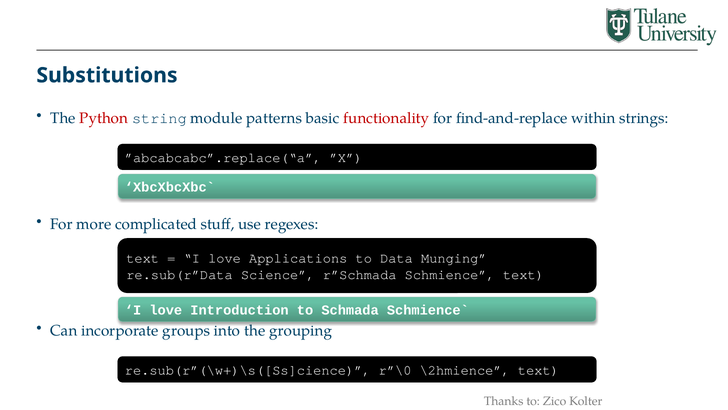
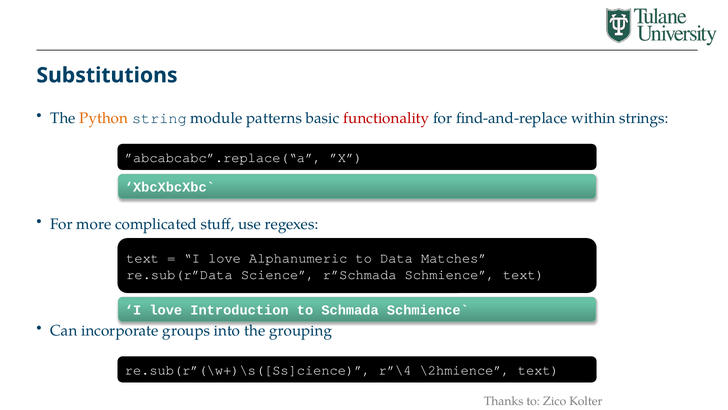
Python colour: red -> orange (104, 118)
Applications: Applications -> Alphanumeric (298, 258)
Munging: Munging -> Matches (454, 258)
r”\0: r”\0 -> r”\4 (395, 370)
